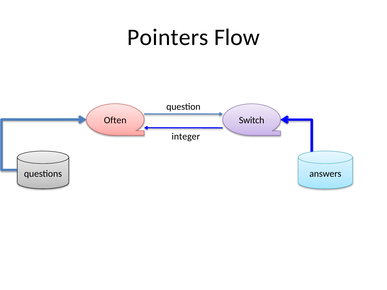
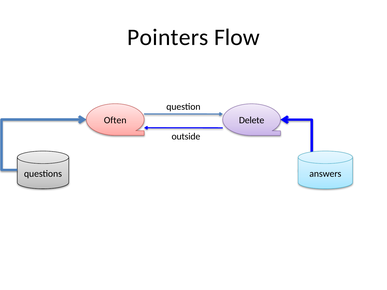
Switch: Switch -> Delete (252, 120)
integer: integer -> outside (186, 136)
